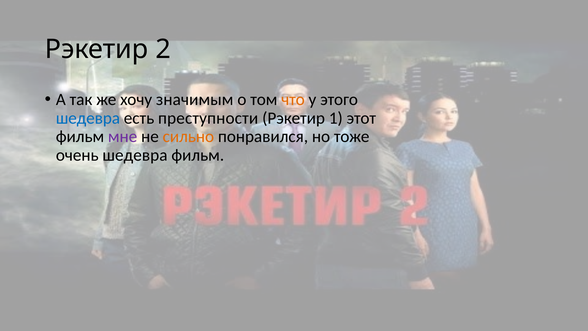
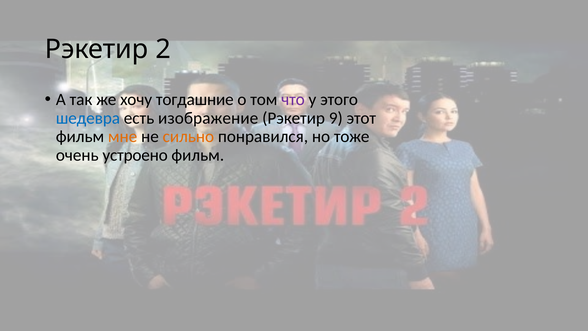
значимым: значимым -> тогдашние (195, 99)
что colour: orange -> purple (293, 99)
преступности: преступности -> изображение (208, 118)
1: 1 -> 9 (336, 118)
мне colour: purple -> orange (123, 136)
очень шедевра: шедевра -> устроено (135, 155)
